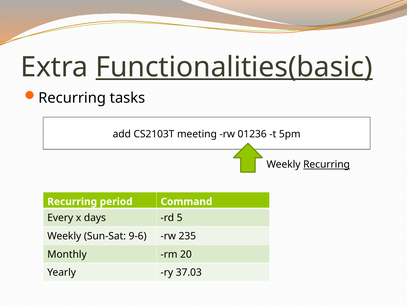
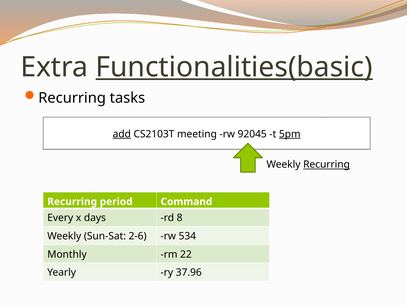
add underline: none -> present (122, 134)
01236: 01236 -> 92045 (252, 134)
5pm underline: none -> present (290, 134)
5: 5 -> 8 (180, 218)
9-6: 9-6 -> 2-6 (138, 236)
235: 235 -> 534 (187, 236)
20: 20 -> 22 (186, 255)
37.03: 37.03 -> 37.96 (189, 273)
